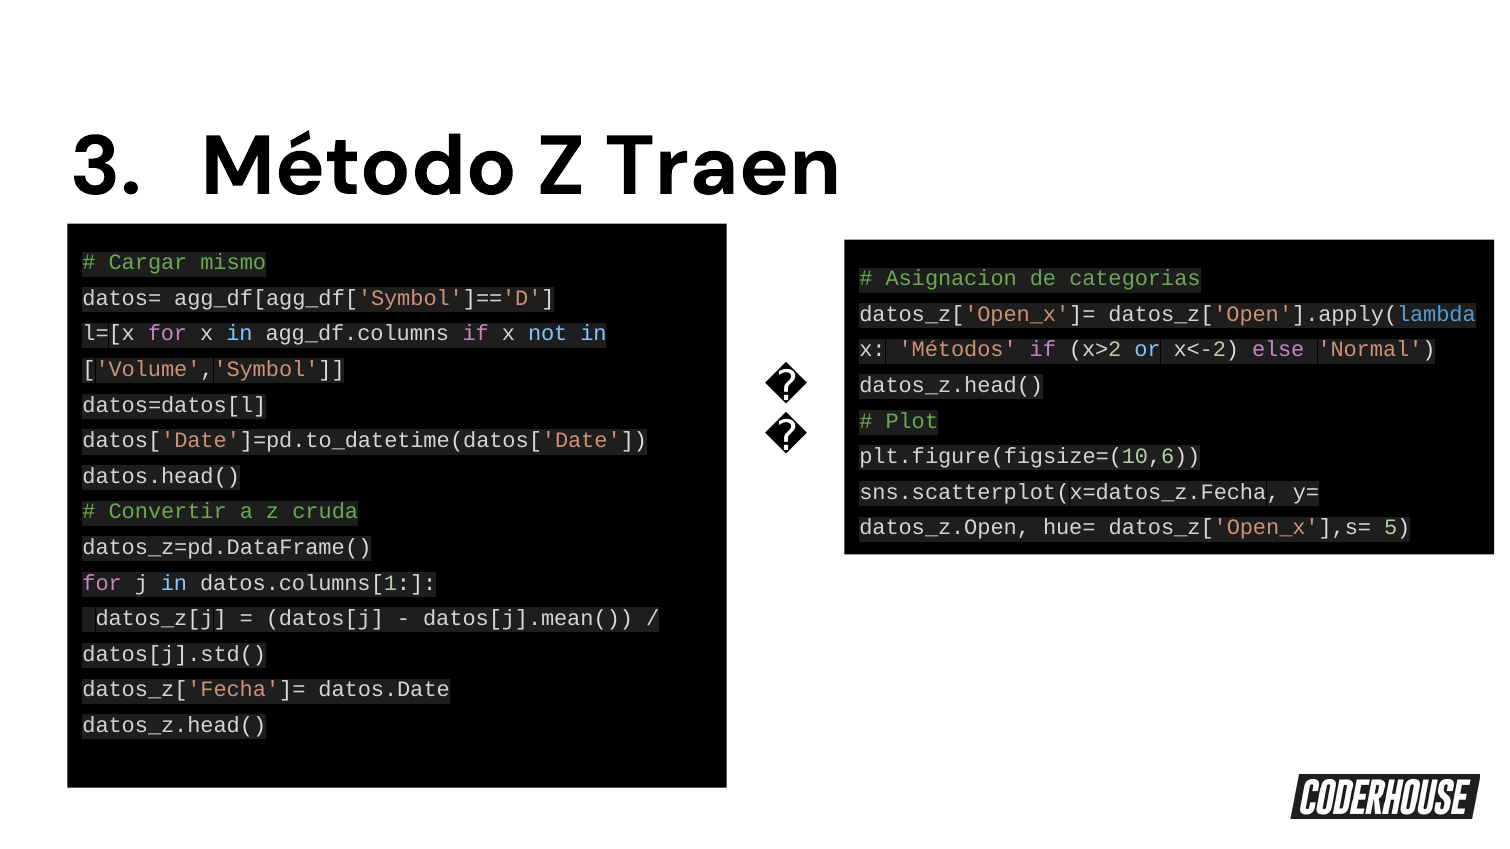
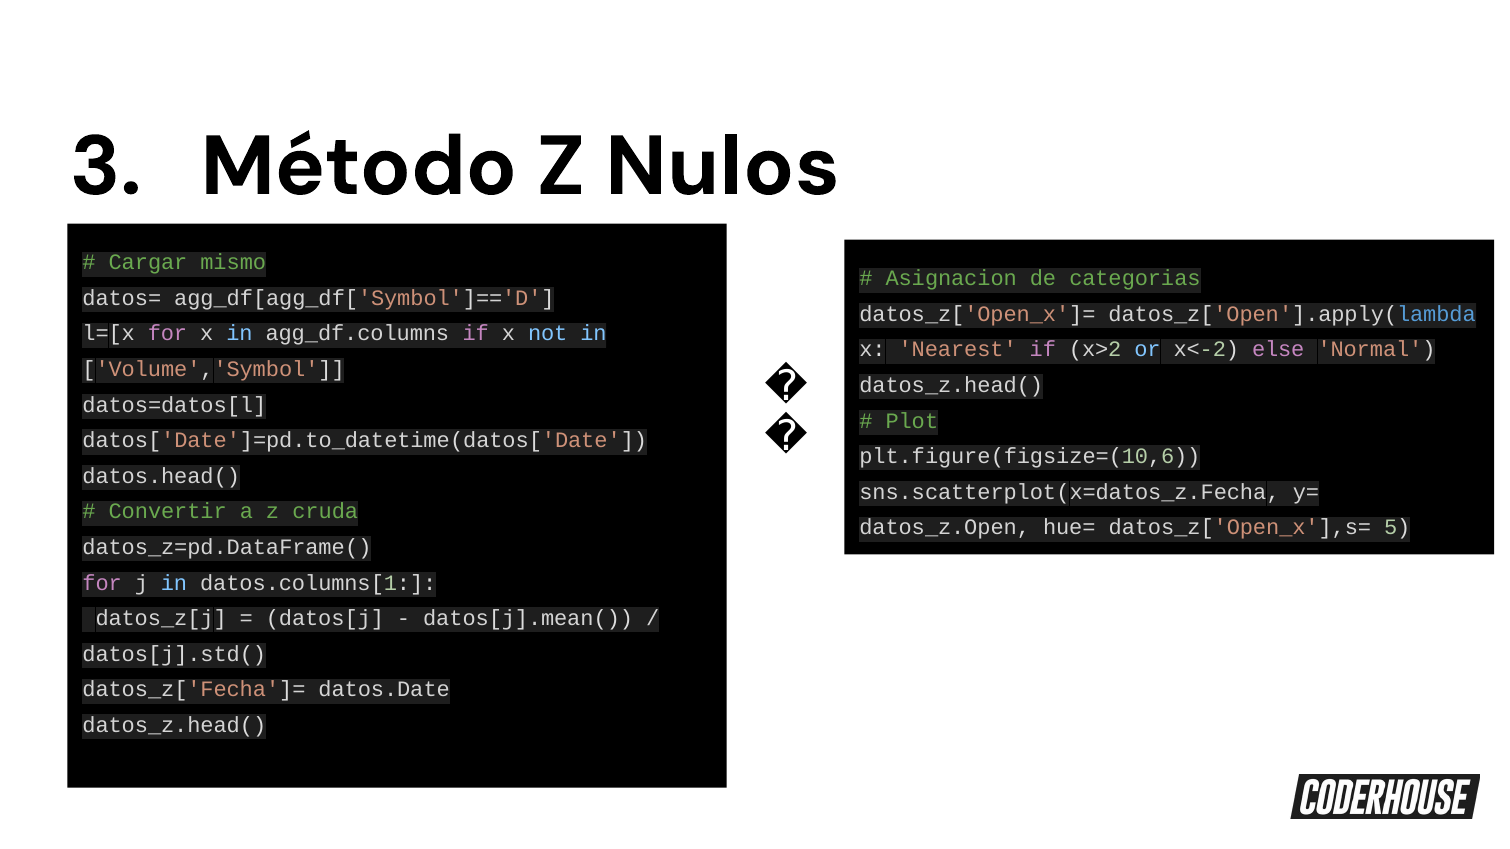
Traen: Traen -> Nulos (723, 166)
Métodos: Métodos -> Nearest (958, 350)
